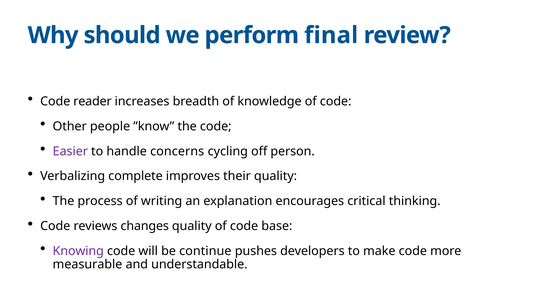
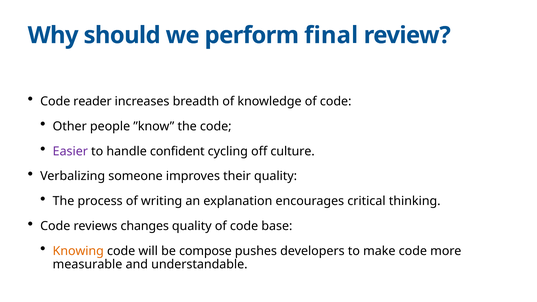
concerns: concerns -> confident (177, 151)
person: person -> culture (293, 151)
complete: complete -> someone (136, 176)
Knowing colour: purple -> orange (78, 251)
continue: continue -> compose (205, 251)
